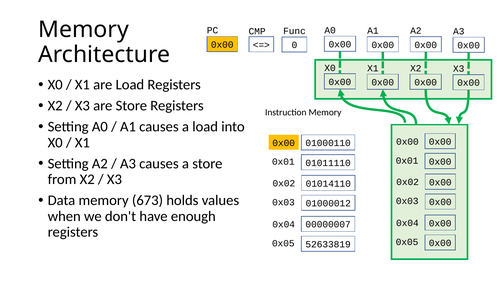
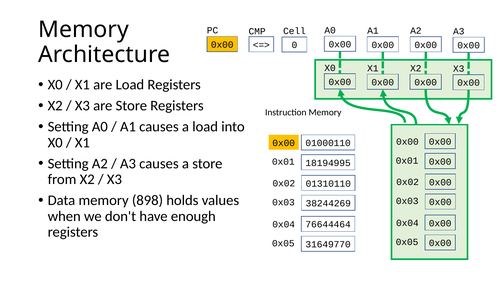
Func: Func -> Cell (294, 31)
01011110: 01011110 -> 18194995 (328, 163)
01014110: 01014110 -> 01310110 (328, 184)
673: 673 -> 898 (147, 201)
01000012: 01000012 -> 38244269 (328, 204)
00000007: 00000007 -> 76644464 (328, 225)
52633819: 52633819 -> 31649770 (328, 245)
